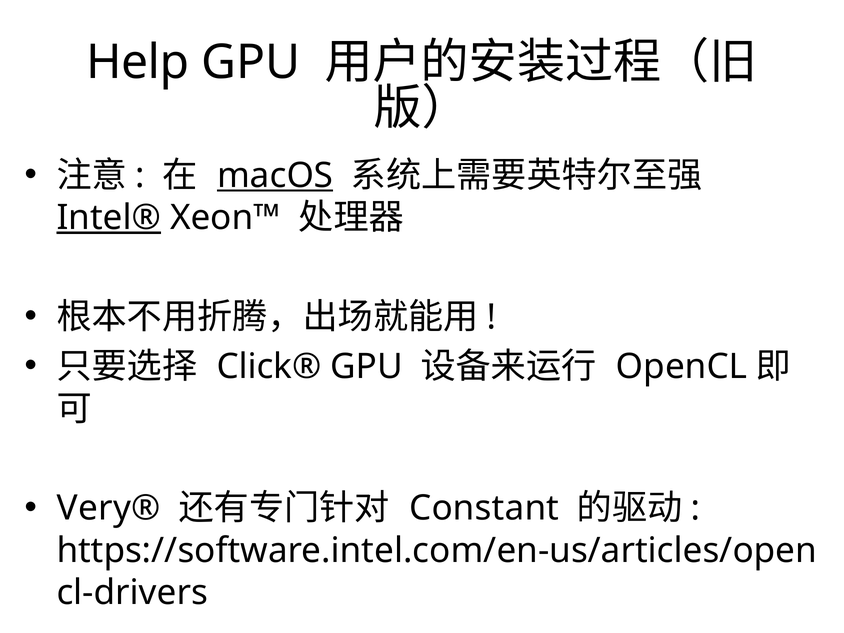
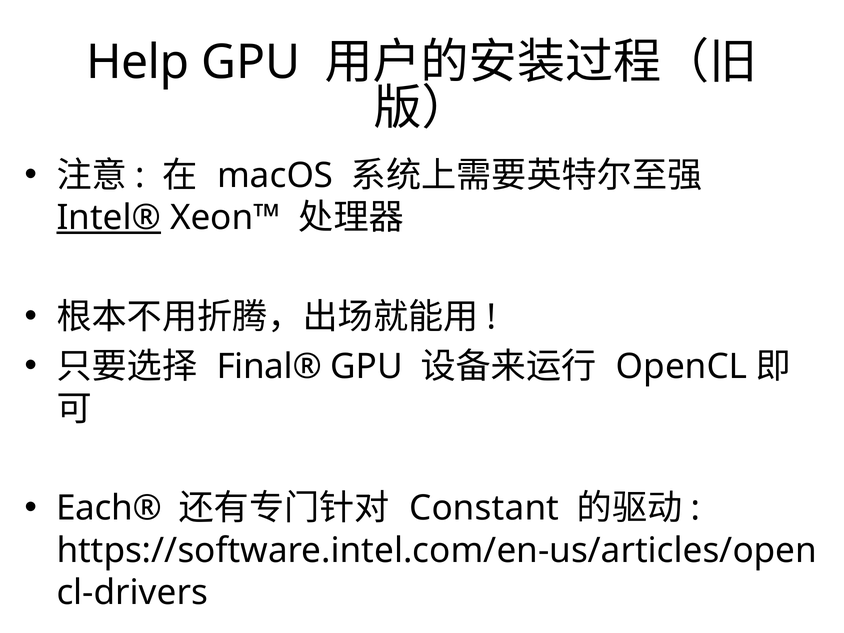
macOS underline: present -> none (275, 175)
Click®: Click® -> Final® (269, 367)
Very®: Very® -> Each® (109, 508)
